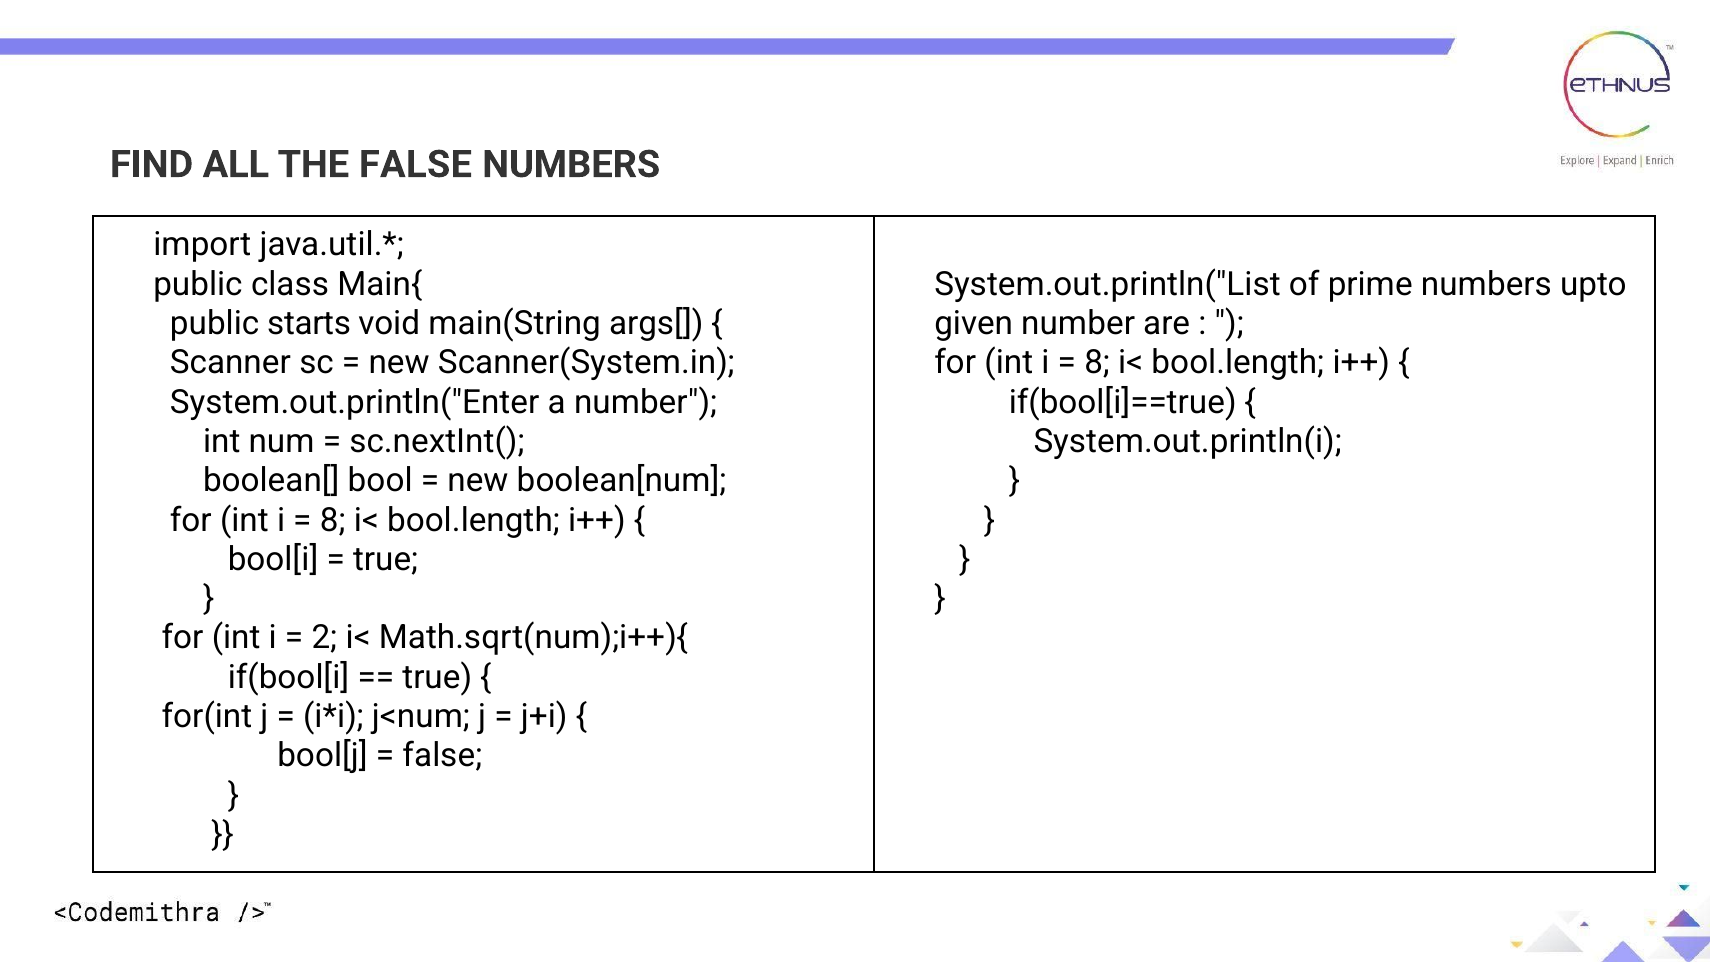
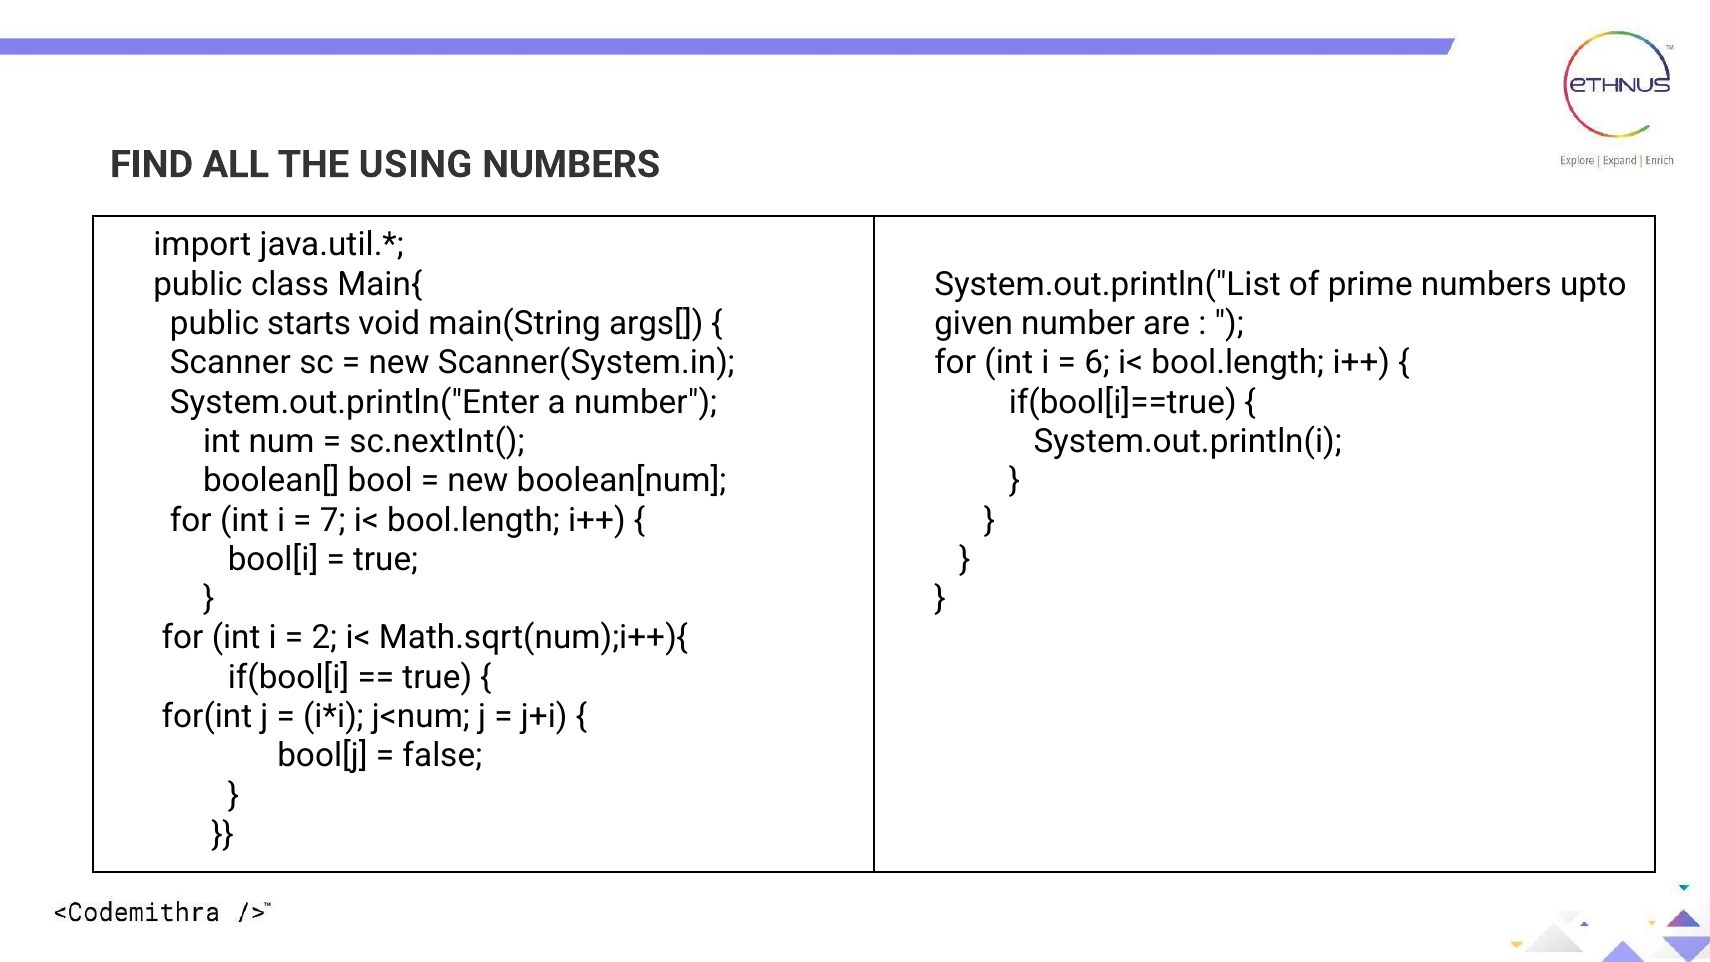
THE FALSE: FALSE -> USING (415, 164)
8: 8 -> 6 (1097, 363)
8: 8 -> 7 (333, 520)
